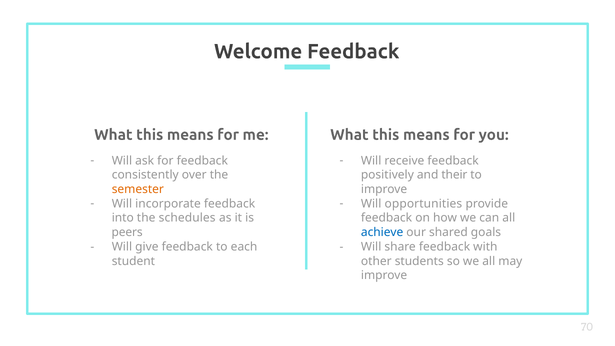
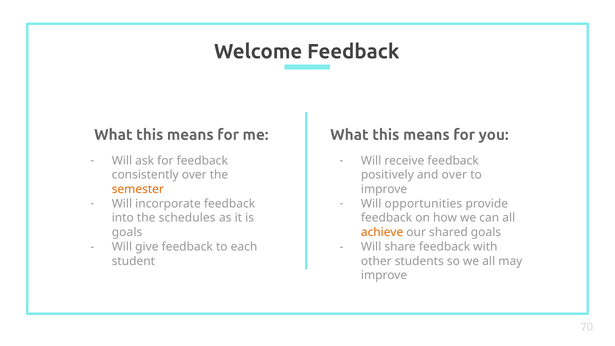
and their: their -> over (454, 175)
peers: peers -> goals (127, 232)
achieve colour: blue -> orange (382, 232)
